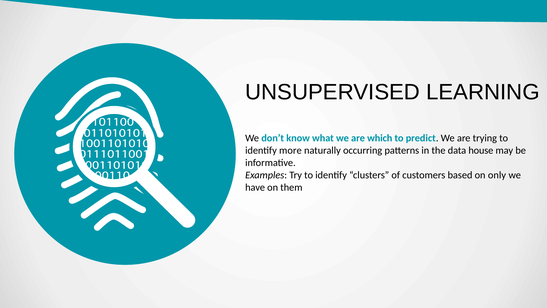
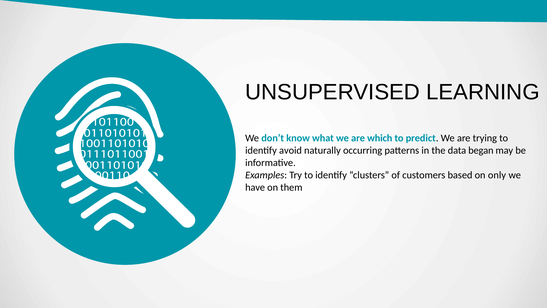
more: more -> avoid (290, 150)
house: house -> began (481, 150)
